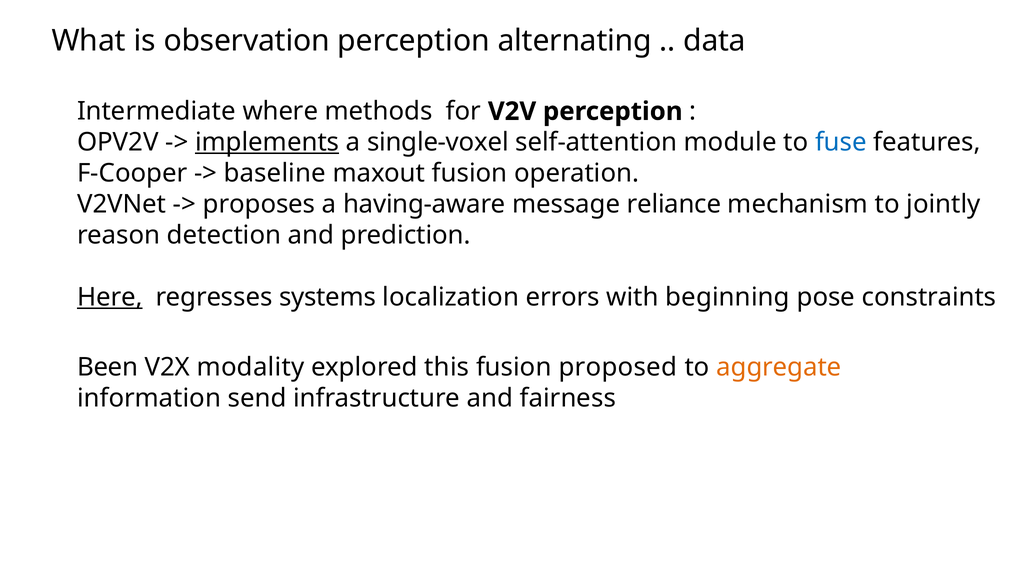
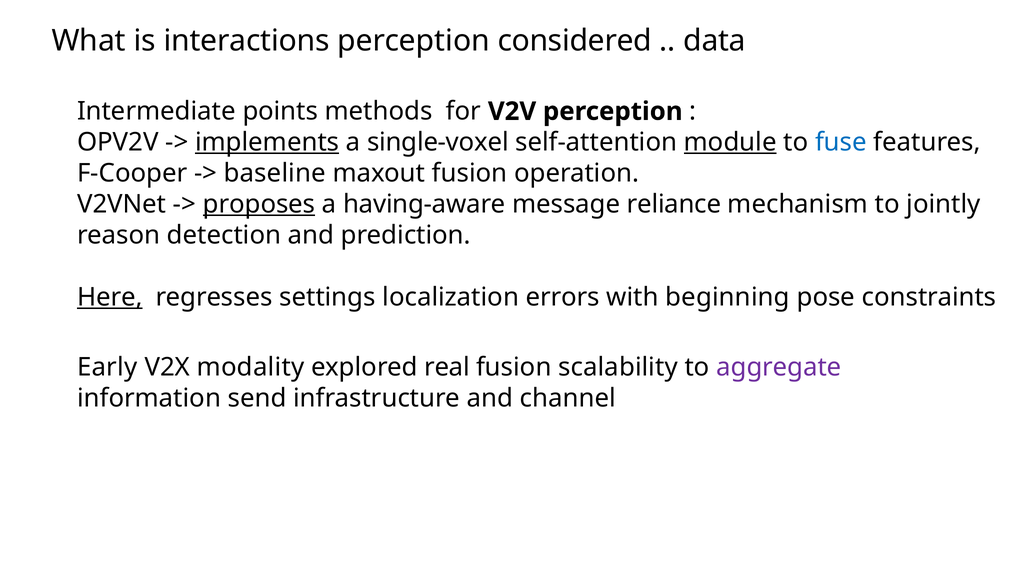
observation: observation -> interactions (247, 41)
alternating: alternating -> considered (575, 41)
where: where -> points (280, 111)
module underline: none -> present (730, 142)
proposes underline: none -> present (259, 204)
systems: systems -> settings (328, 297)
Been: Been -> Early (107, 367)
this: this -> real (447, 367)
proposed: proposed -> scalability (618, 367)
aggregate colour: orange -> purple (779, 367)
fairness: fairness -> channel (568, 398)
